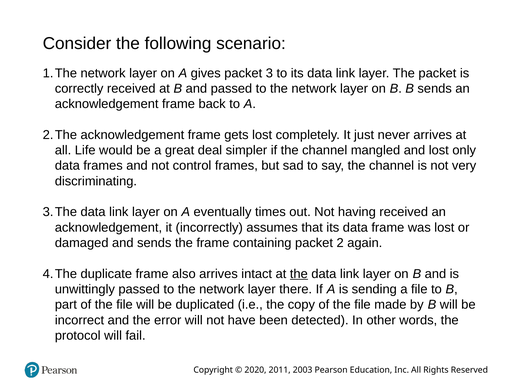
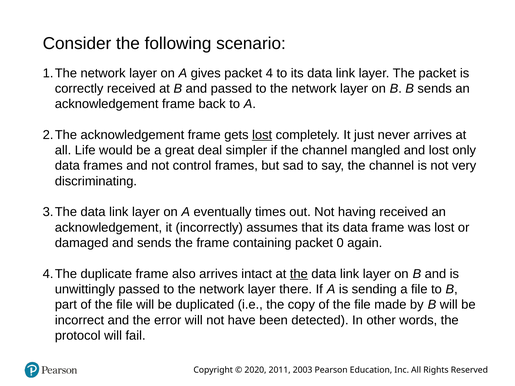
3: 3 -> 4 (269, 73)
lost underline: none -> present (262, 135)
2: 2 -> 0 (340, 243)
